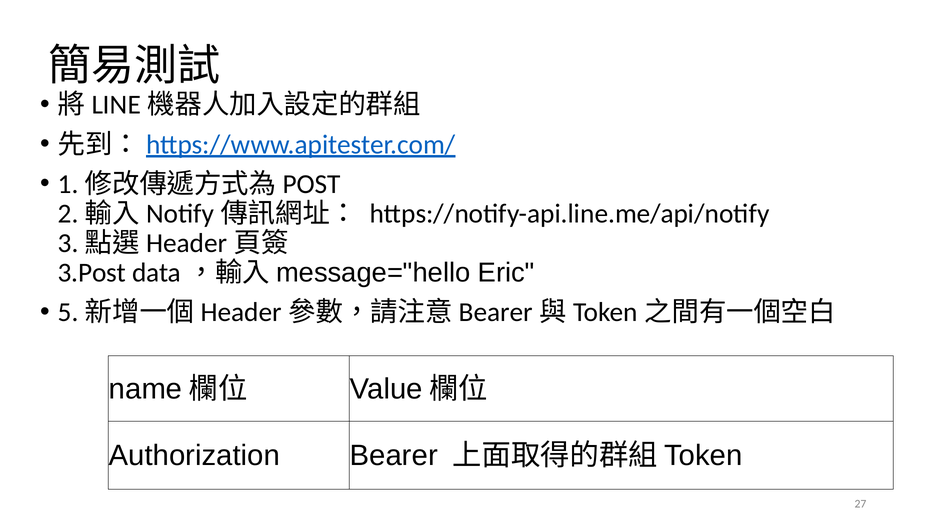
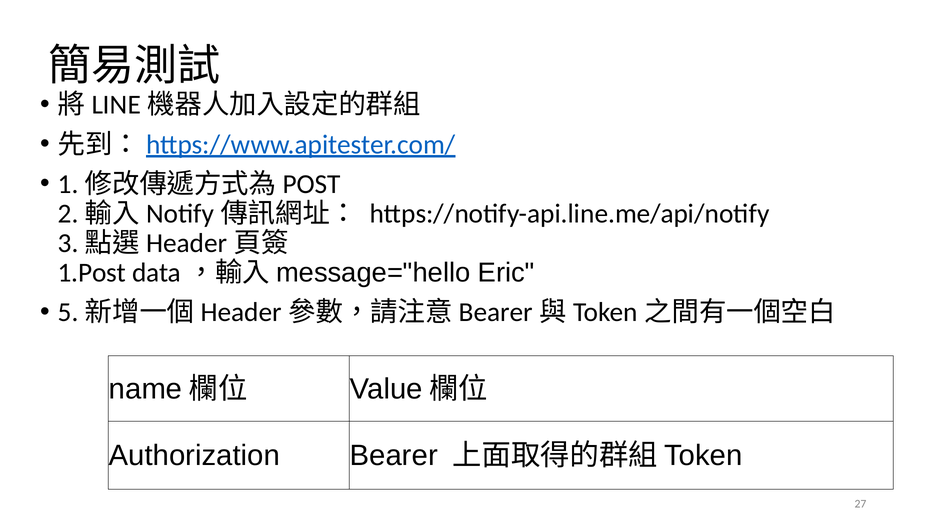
3.Post: 3.Post -> 1.Post (92, 273)
